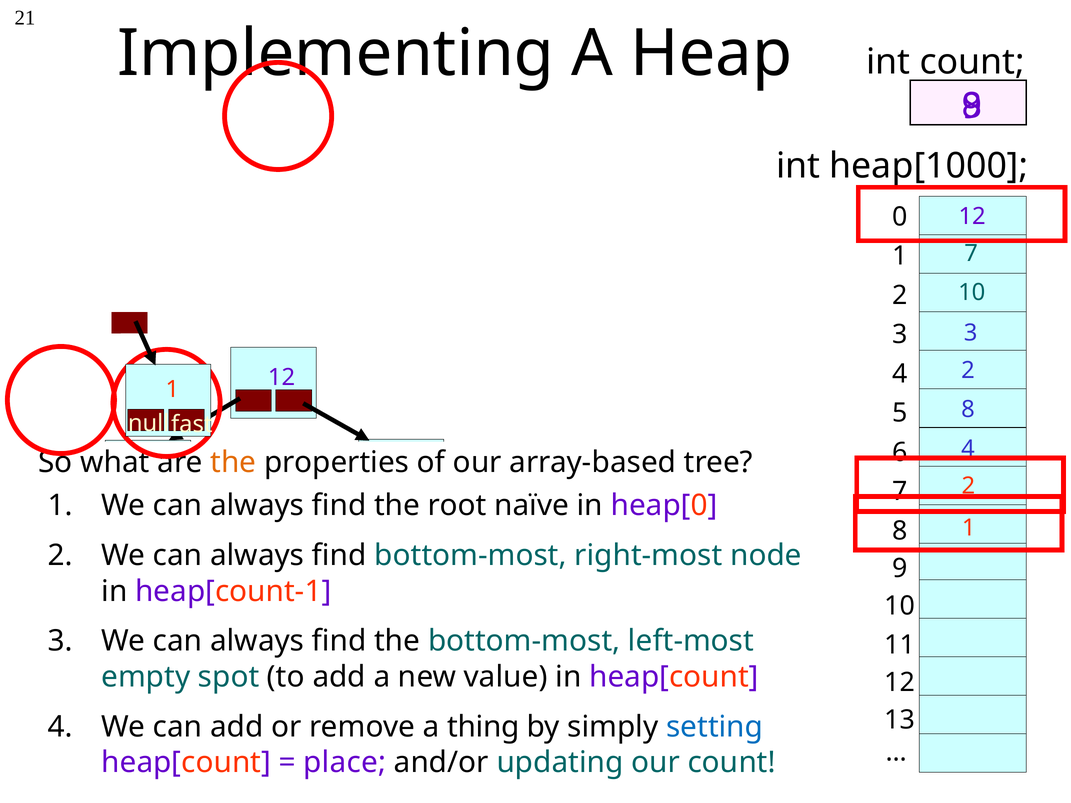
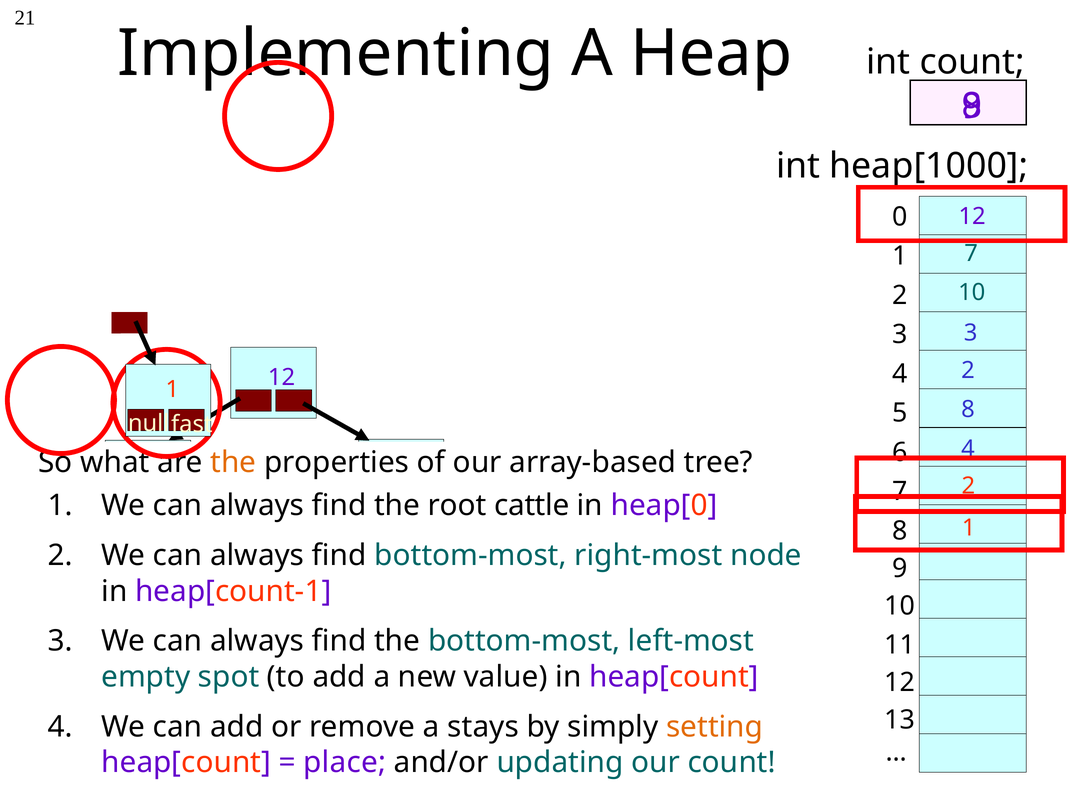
naïve: naïve -> cattle (532, 506)
thing: thing -> stays (483, 727)
setting colour: blue -> orange (715, 727)
